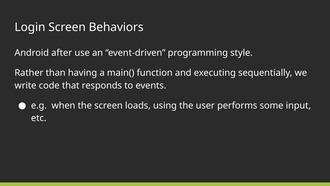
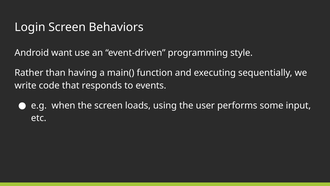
after: after -> want (62, 53)
